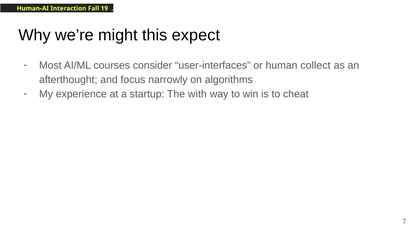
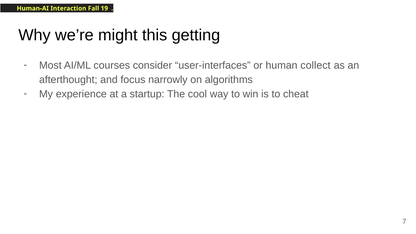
expect: expect -> getting (196, 35)
with: with -> cool (197, 94)
